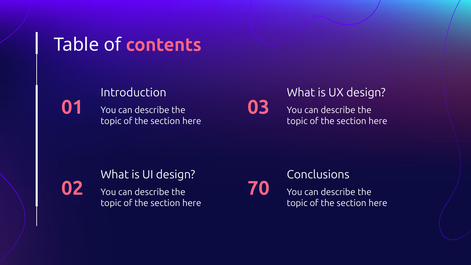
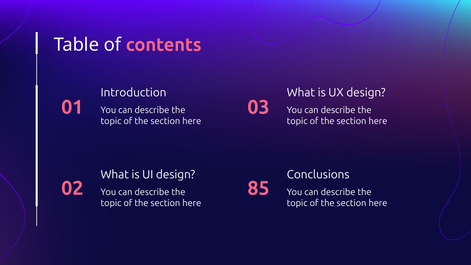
70: 70 -> 85 (258, 188)
